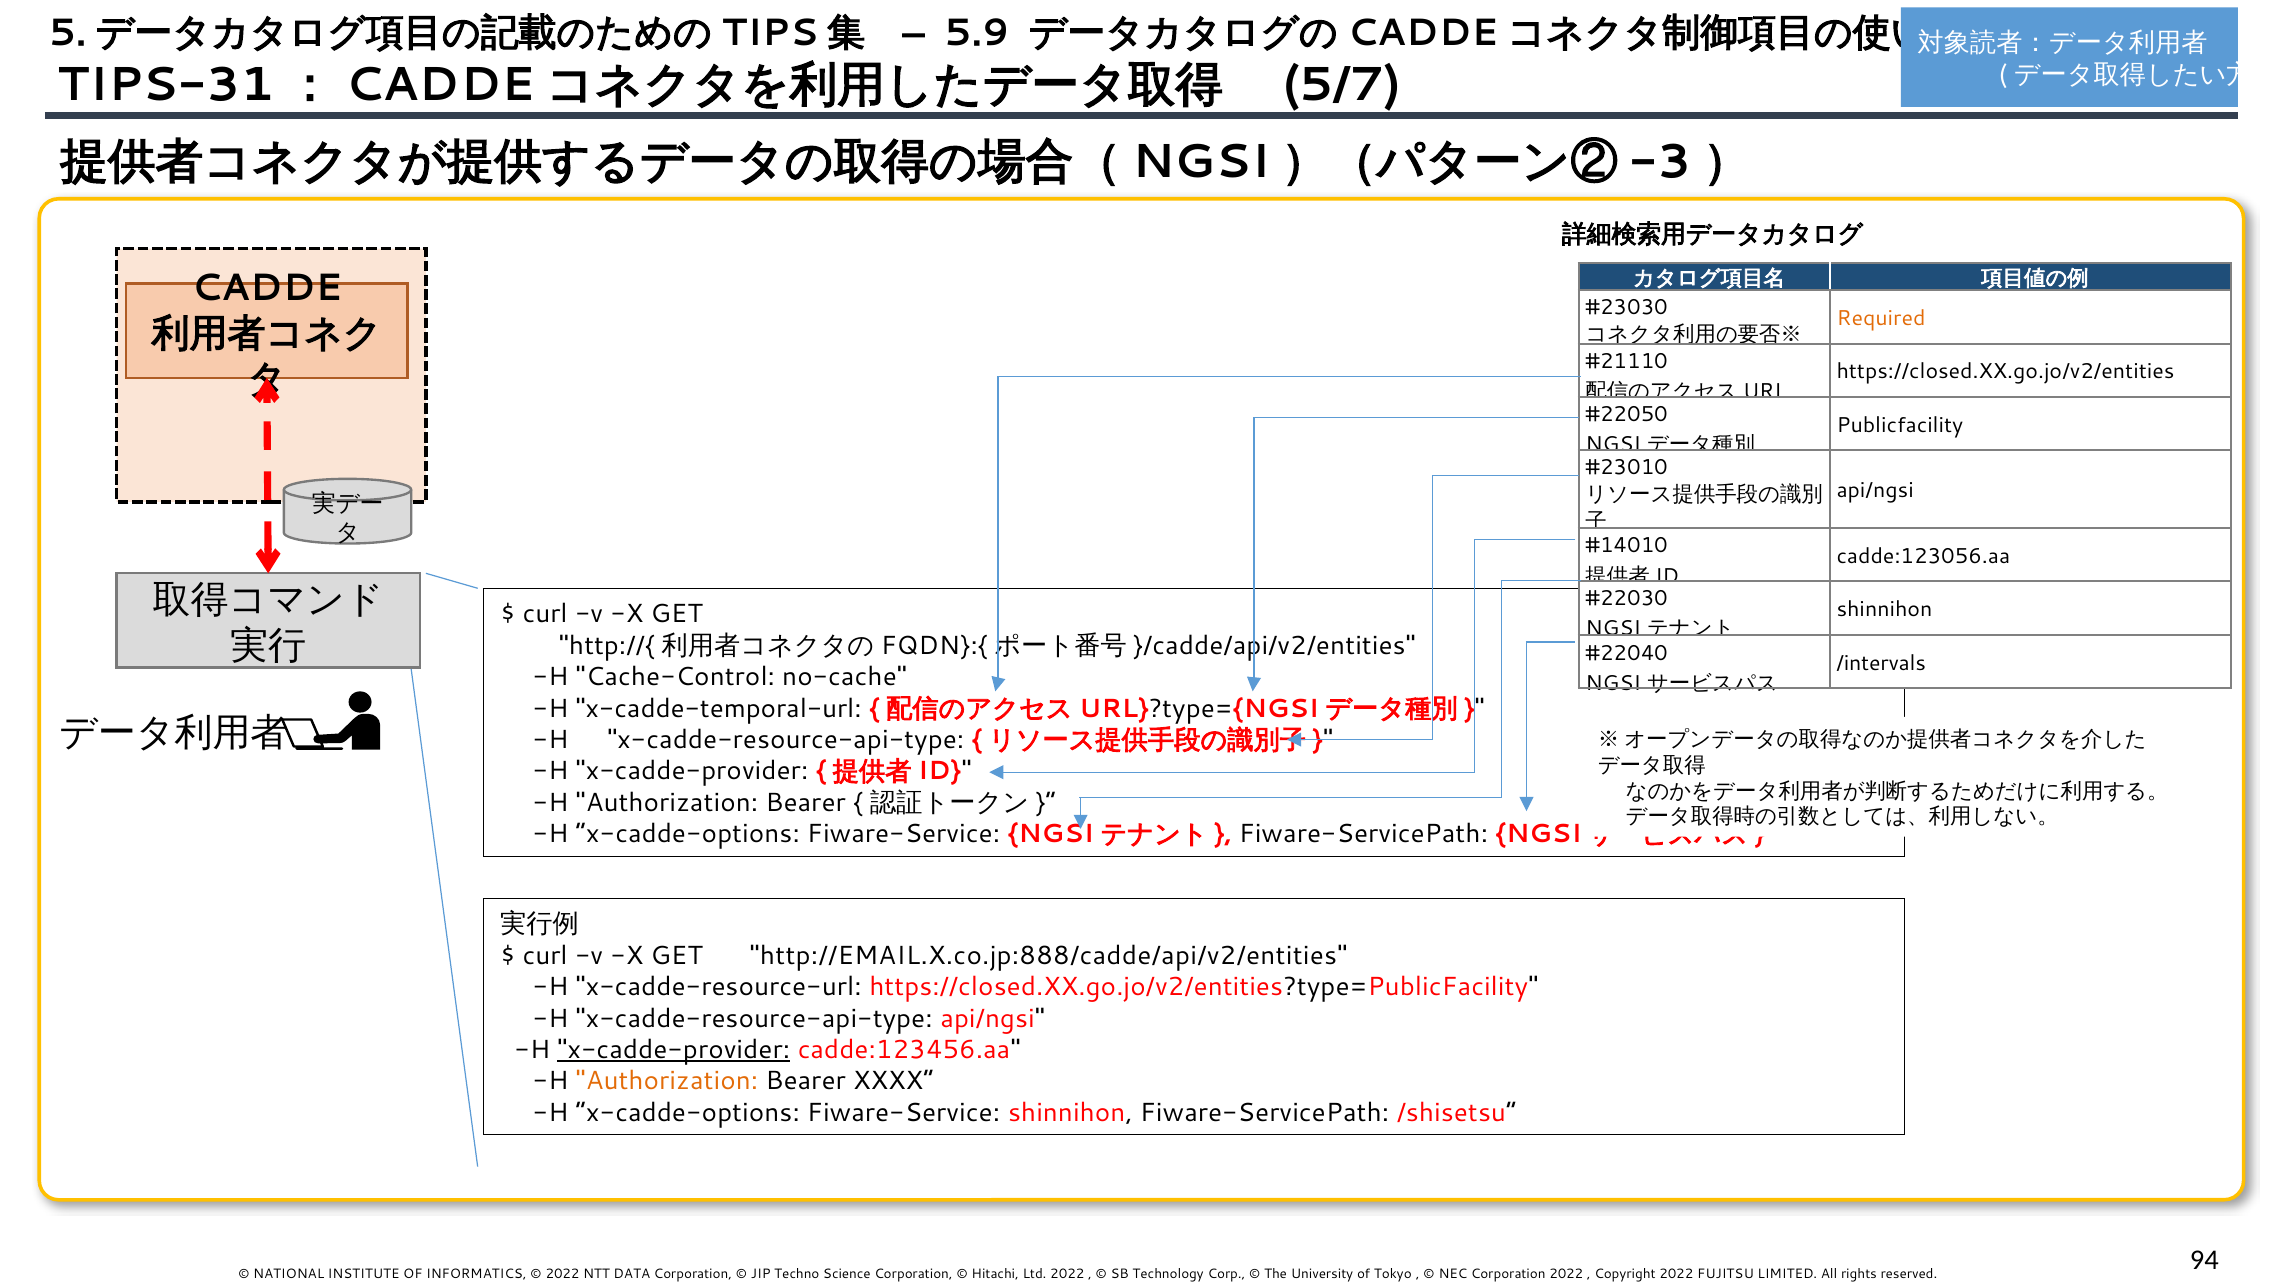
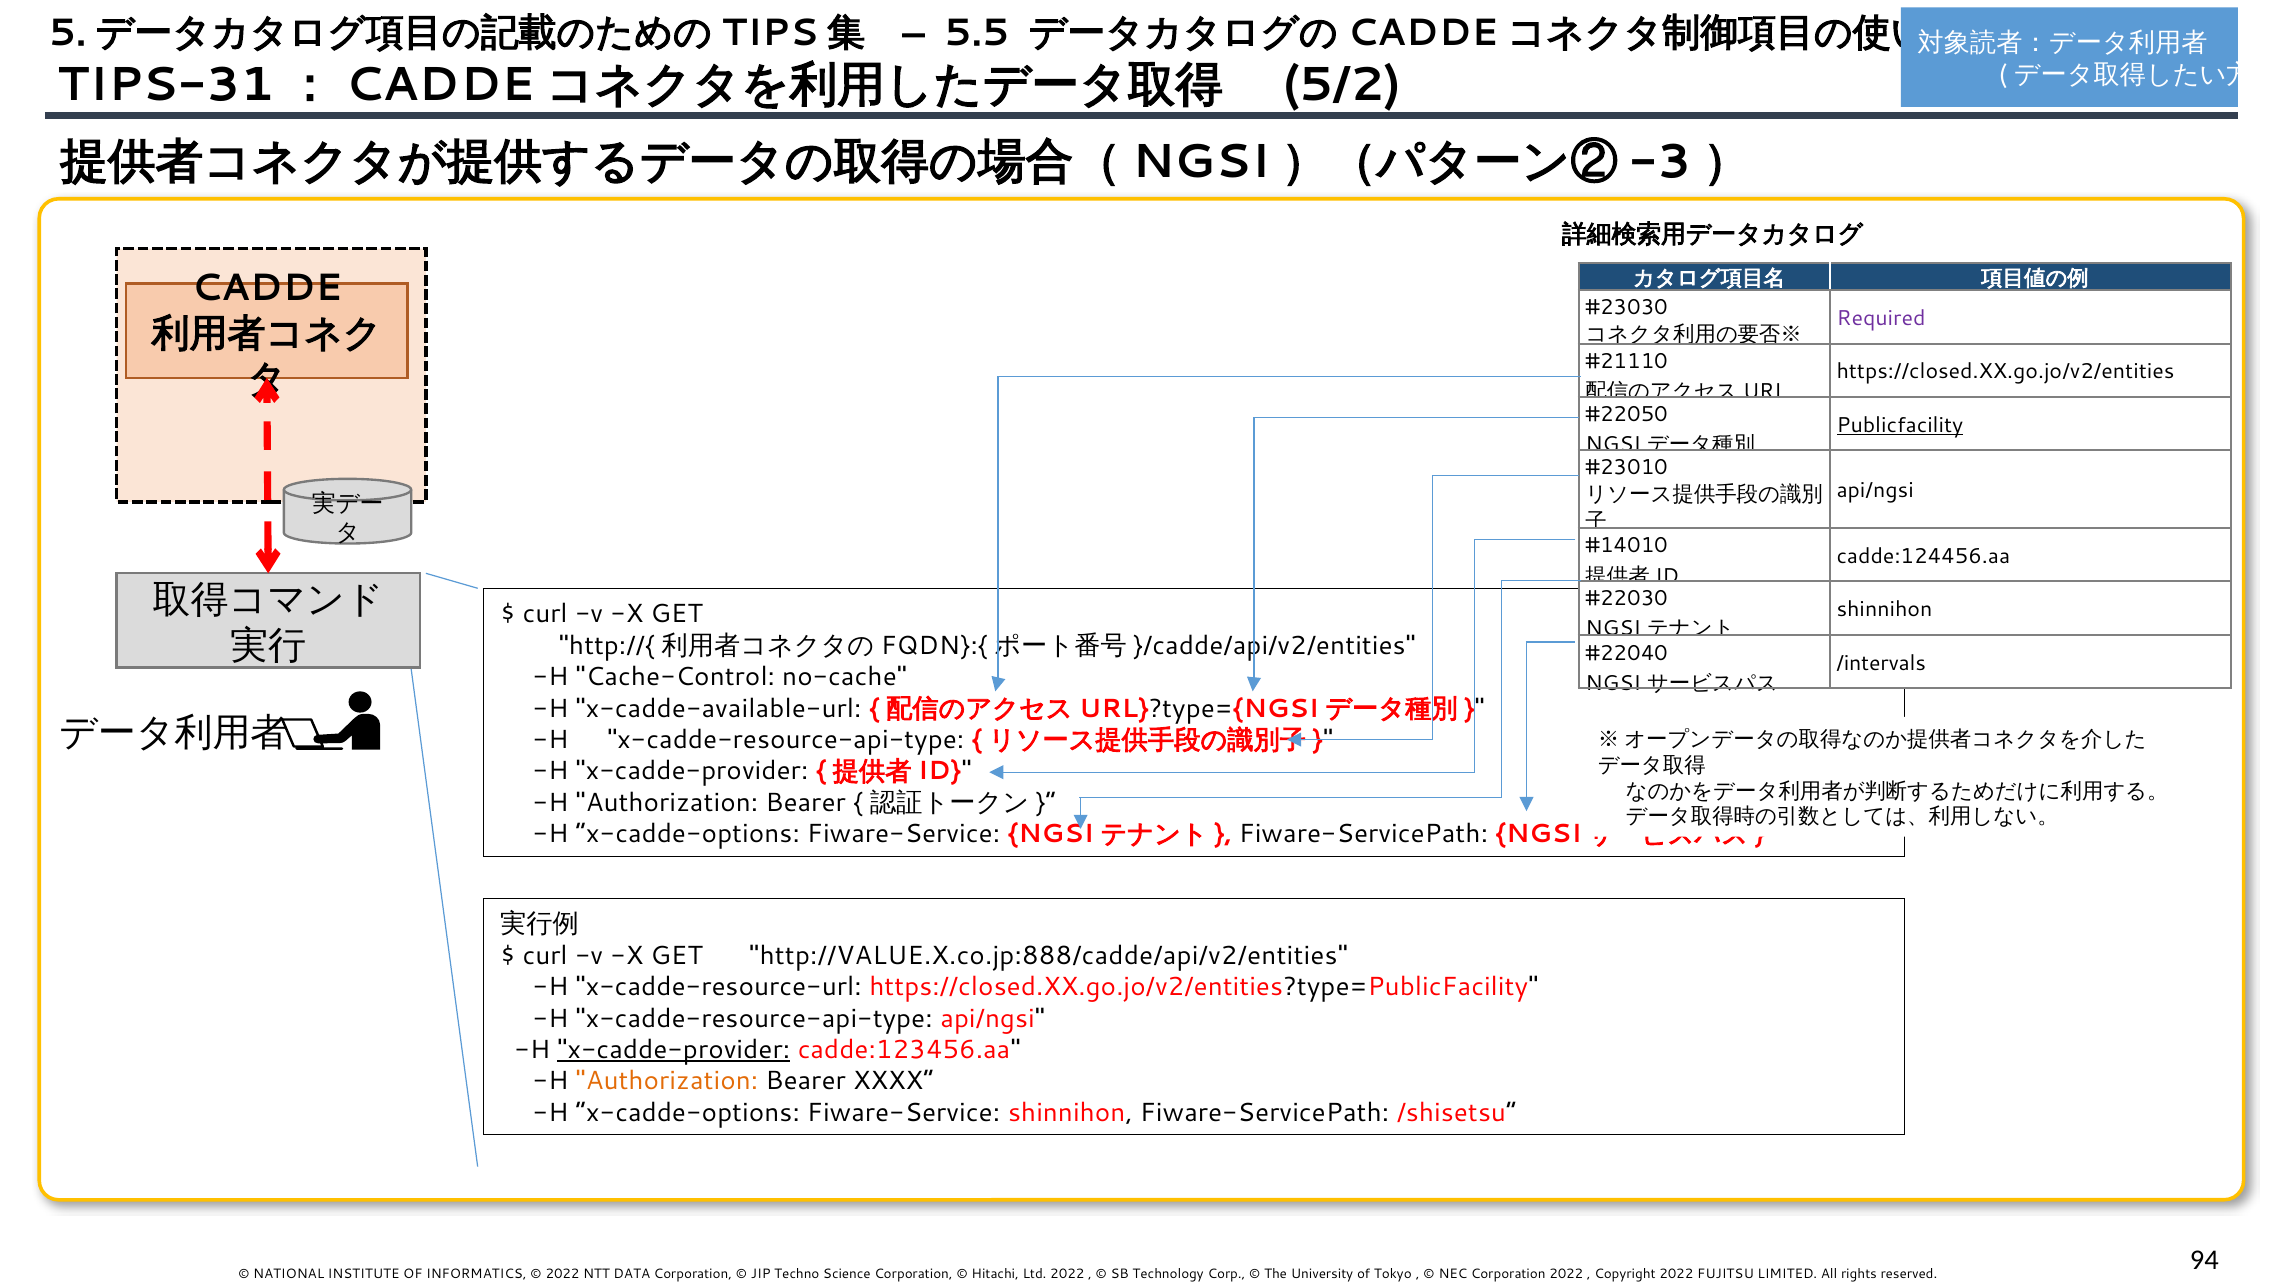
5.9: 5.9 -> 5.5 (977, 33)
5/7: 5/7 -> 5/2 (1342, 85)
Required colour: orange -> purple (1881, 319)
Publicfacility underline: none -> present (1900, 425)
cadde:123056.aa: cadde:123056.aa -> cadde:124456.aa (1923, 557)
x-cadde-temporal-url: x-cadde-temporal-url -> x-cadde-available-url (719, 709)
http://EMAIL.X.co.jp:888/cadde/api/v2/entities: http://EMAIL.X.co.jp:888/cadde/api/v2/entities -> http://VALUE.X.co.jp:888/cadde/api/v2/entities (1049, 956)
